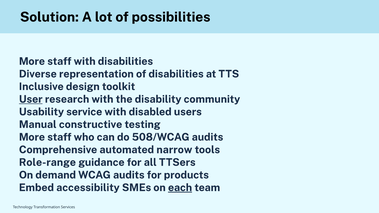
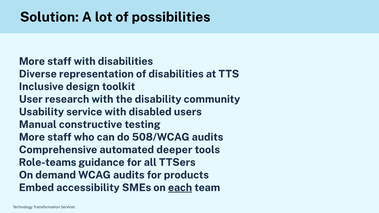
User underline: present -> none (31, 99)
narrow: narrow -> deeper (174, 150)
Role-range: Role-range -> Role-teams (48, 162)
